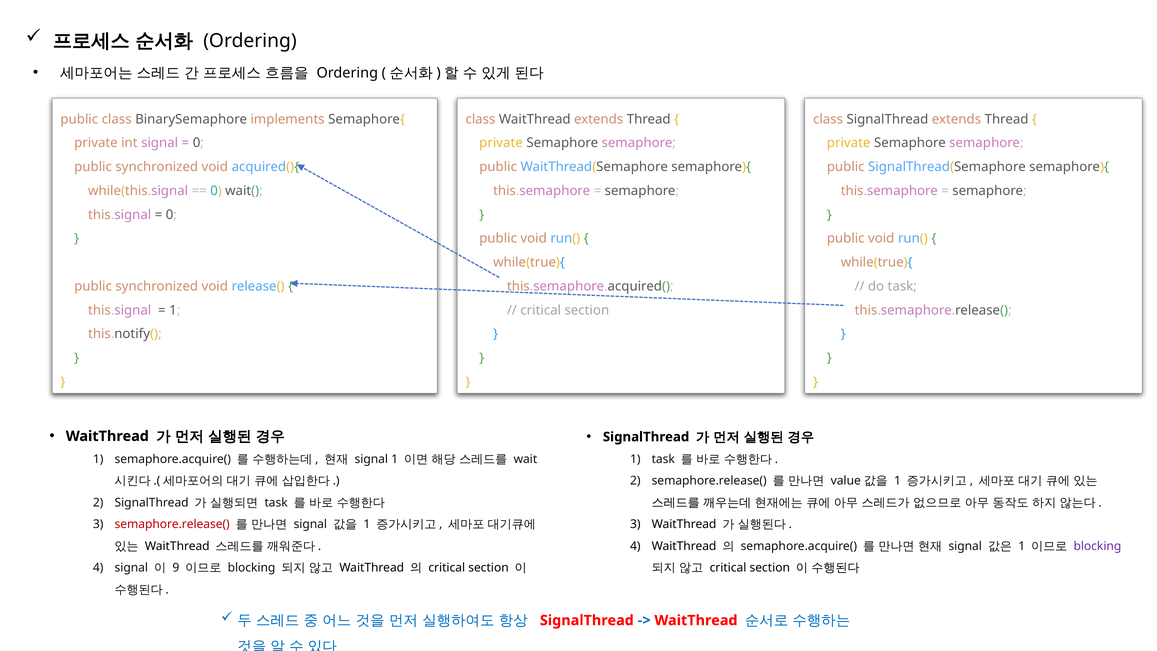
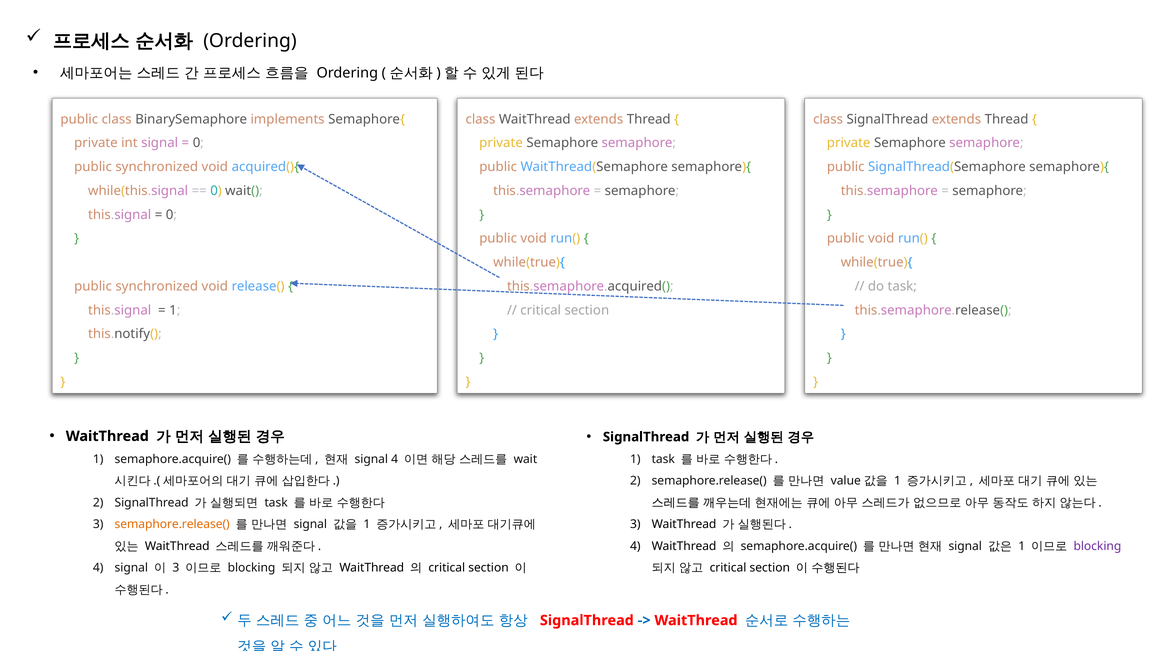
signal 1: 1 -> 4 (395, 459)
semaphore.release( colour: red -> orange (172, 524)
9: 9 -> 3 (176, 568)
